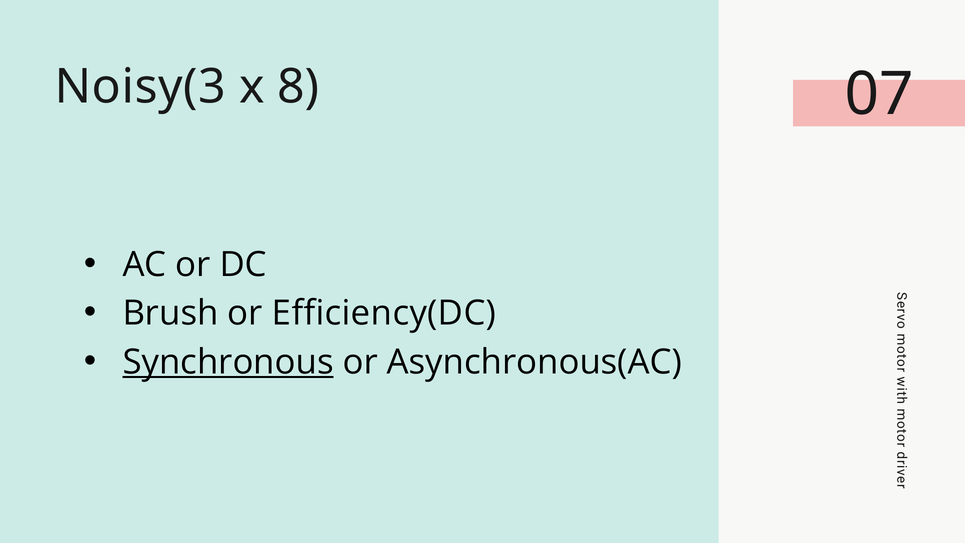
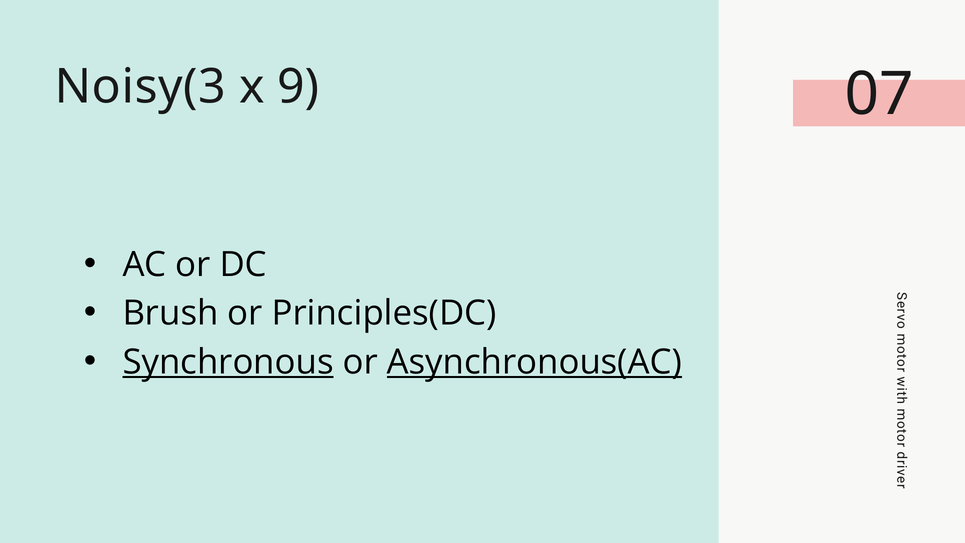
8: 8 -> 9 (298, 87)
Efficiency(DC: Efficiency(DC -> Principles(DC (384, 313)
Asynchronous(AC underline: none -> present (534, 362)
